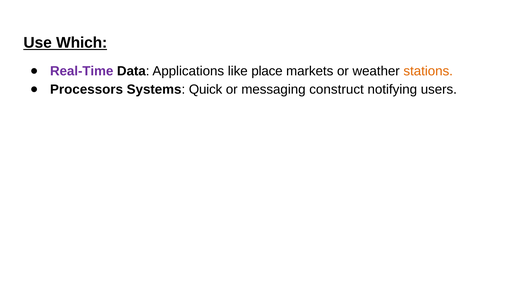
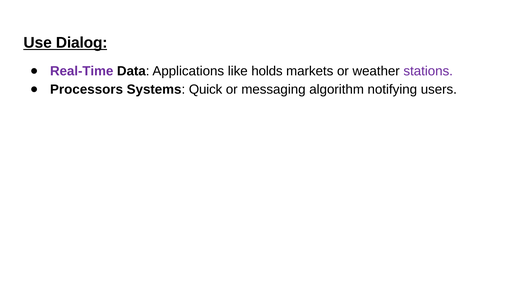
Which: Which -> Dialog (82, 43)
place: place -> holds (267, 71)
stations colour: orange -> purple (428, 71)
construct: construct -> algorithm (337, 89)
